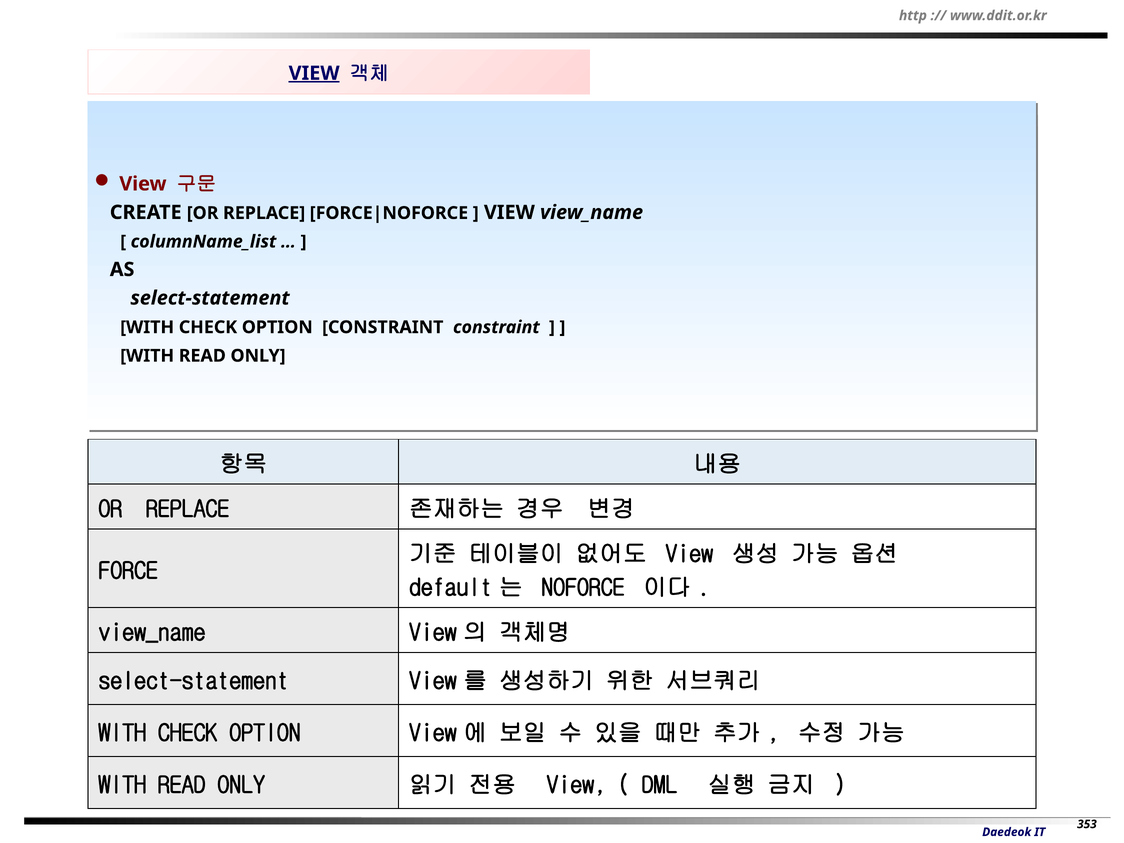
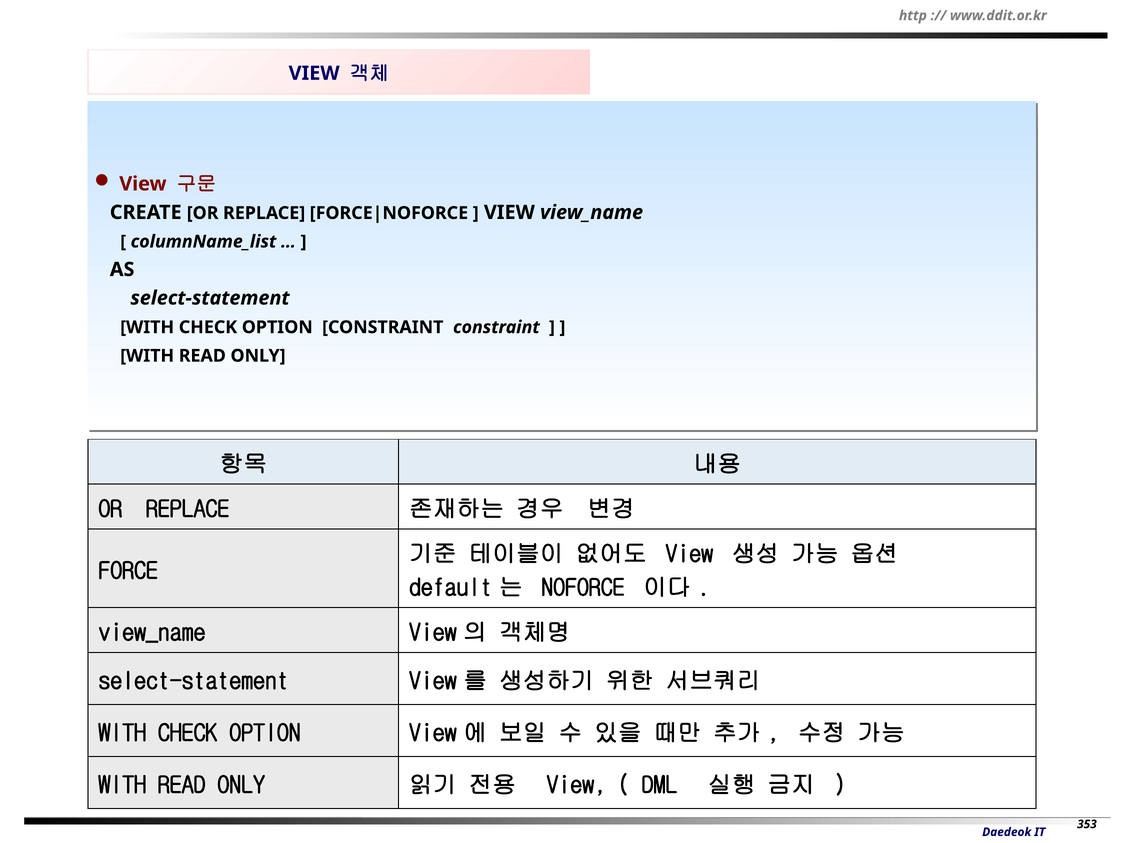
VIEW underline: present -> none (314, 73)
